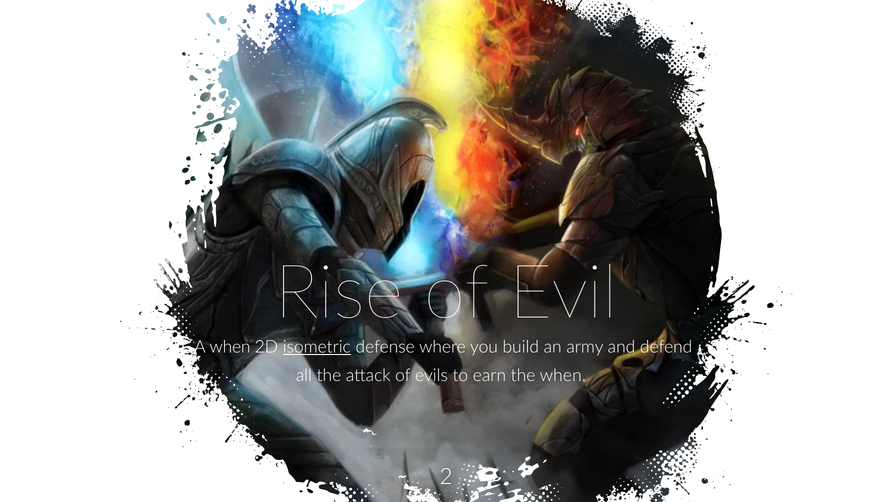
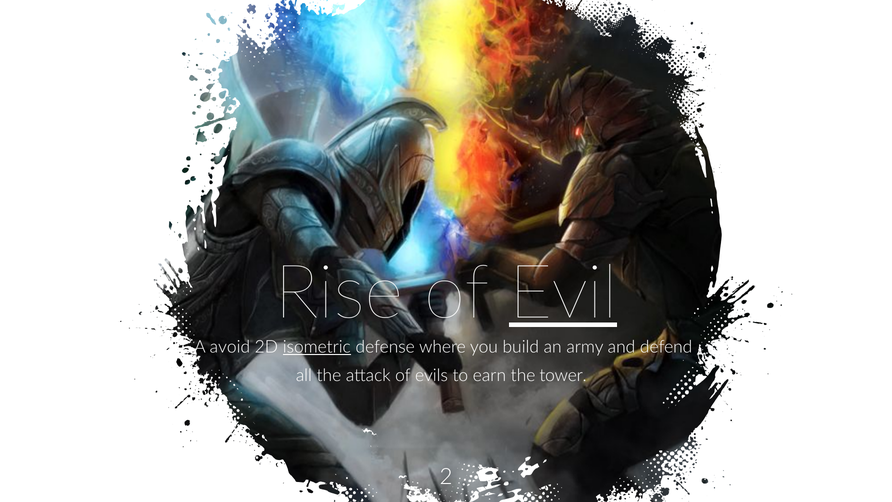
Evil underline: none -> present (563, 293)
A when: when -> avoid (230, 347)
the when: when -> tower (563, 375)
